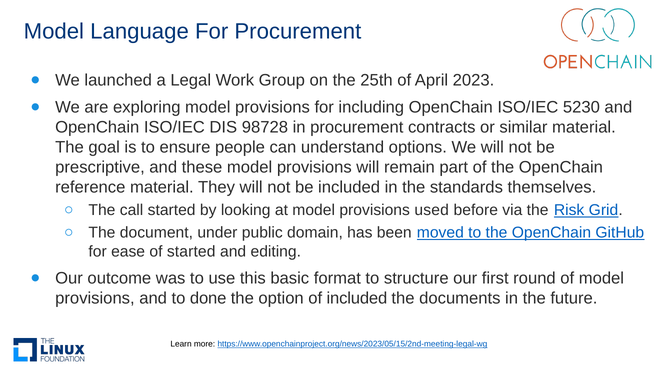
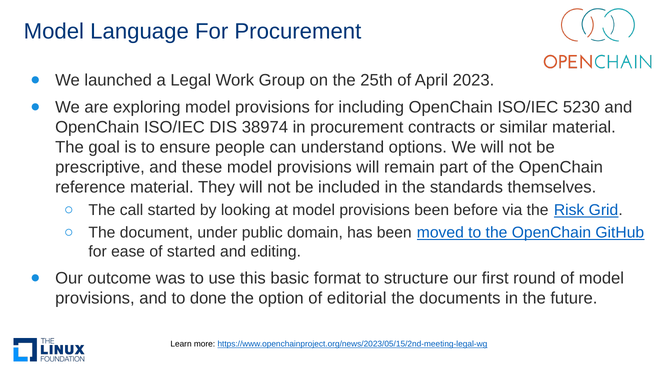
98728: 98728 -> 38974 (265, 127)
provisions used: used -> been (432, 210)
of included: included -> editorial (357, 298)
